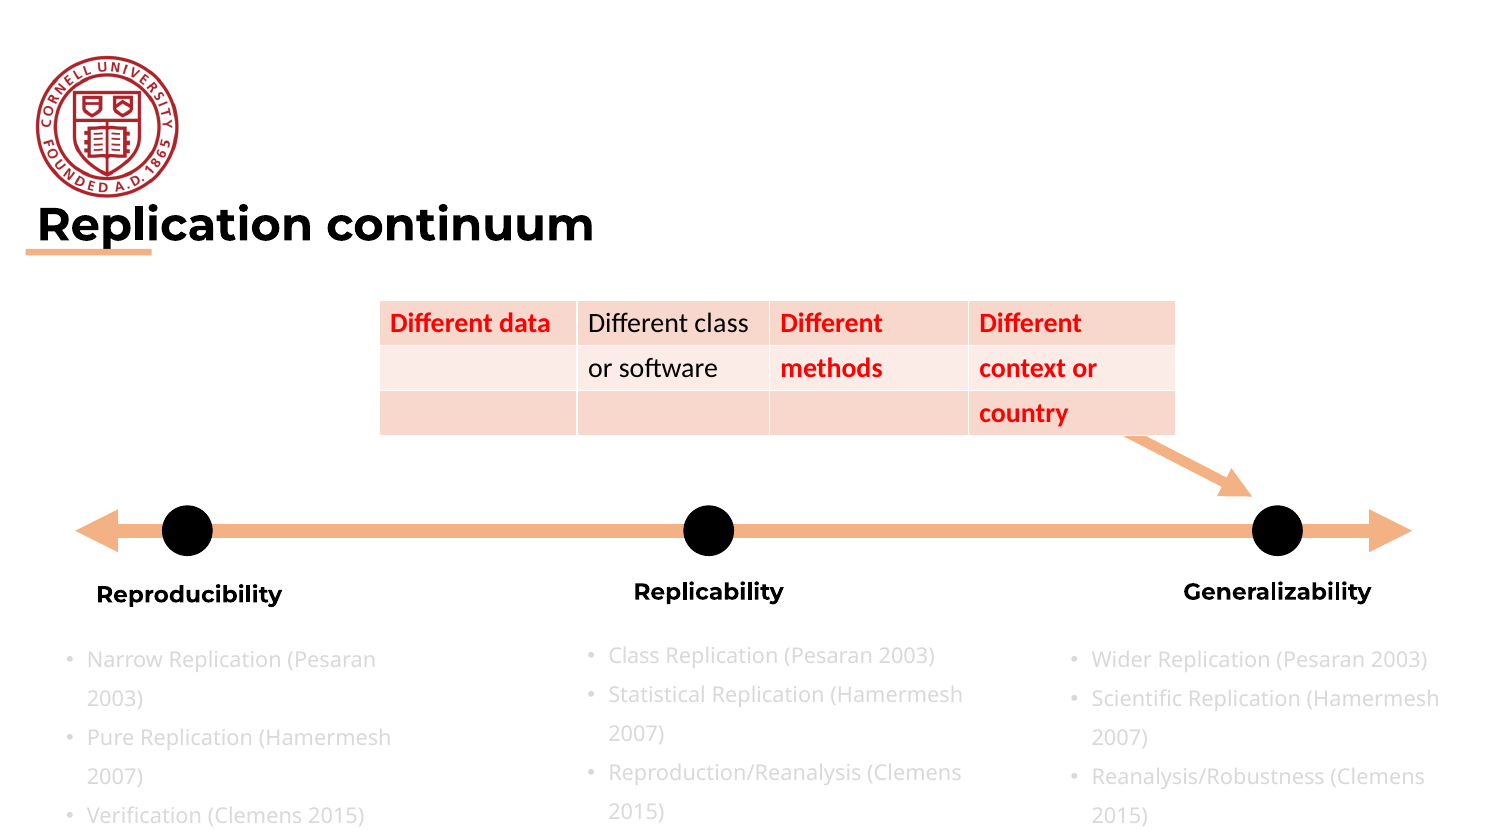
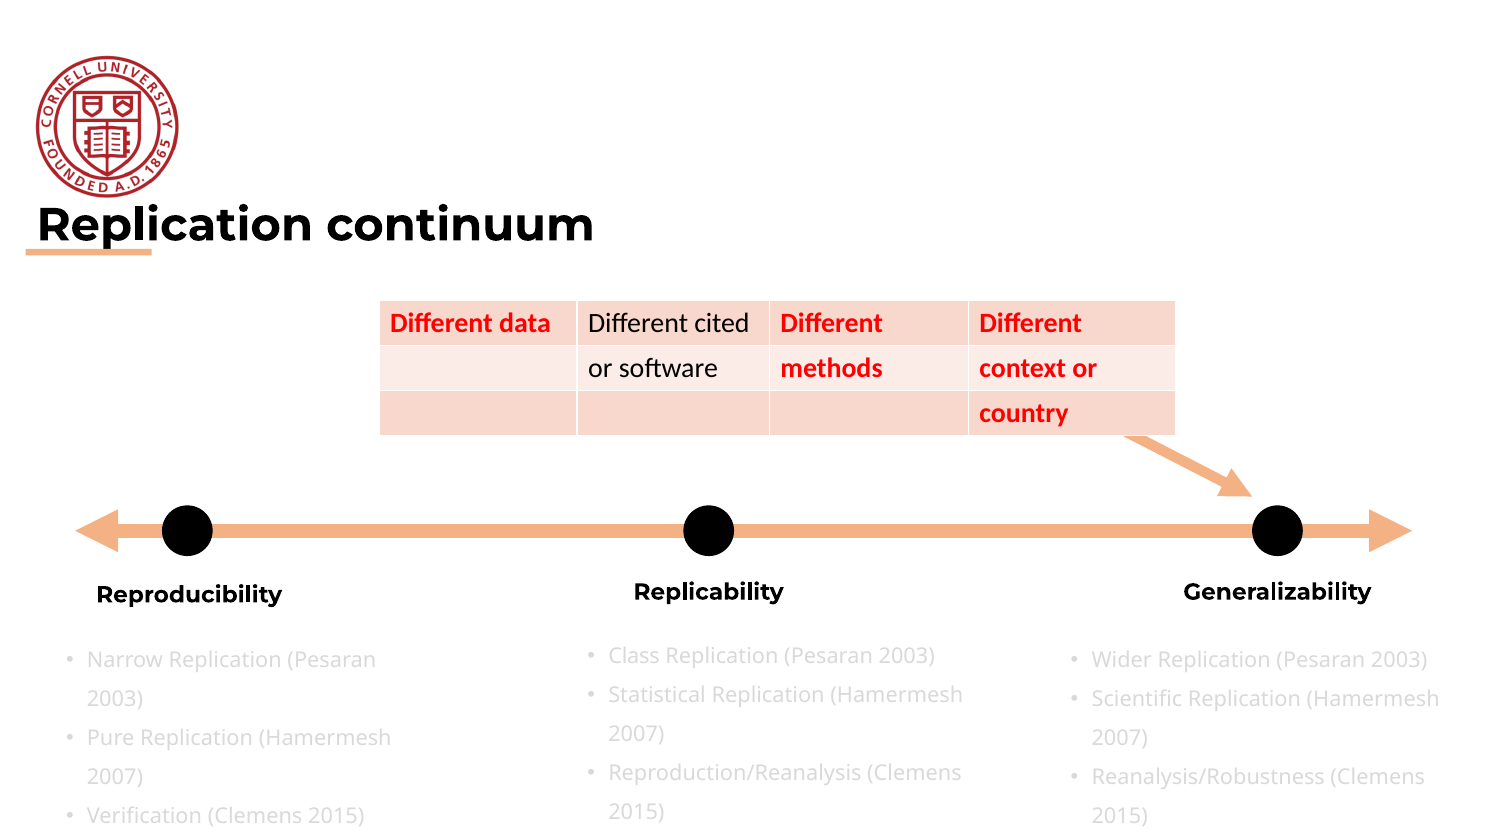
Different class: class -> cited (722, 323)
